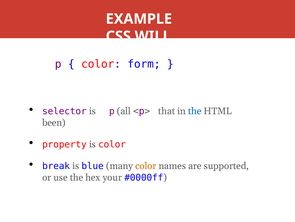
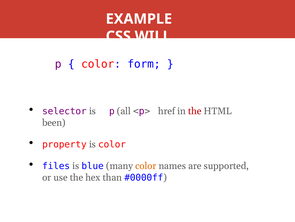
that: that -> href (167, 111)
the colour: blue -> red (195, 111)
break: break -> files (56, 166)
your: your -> than (112, 177)
